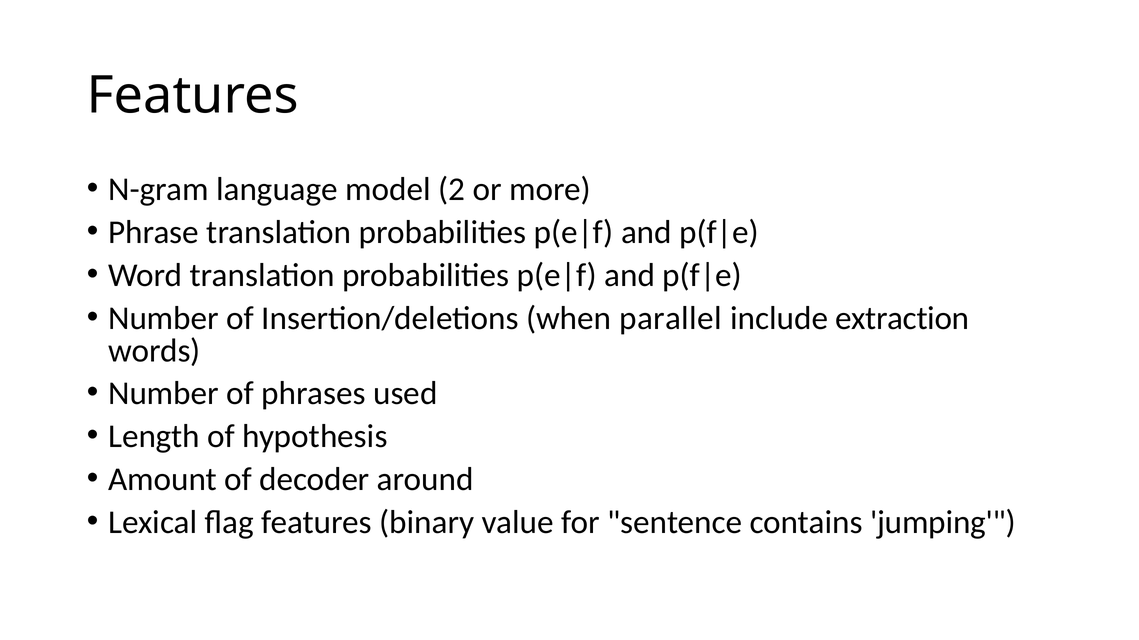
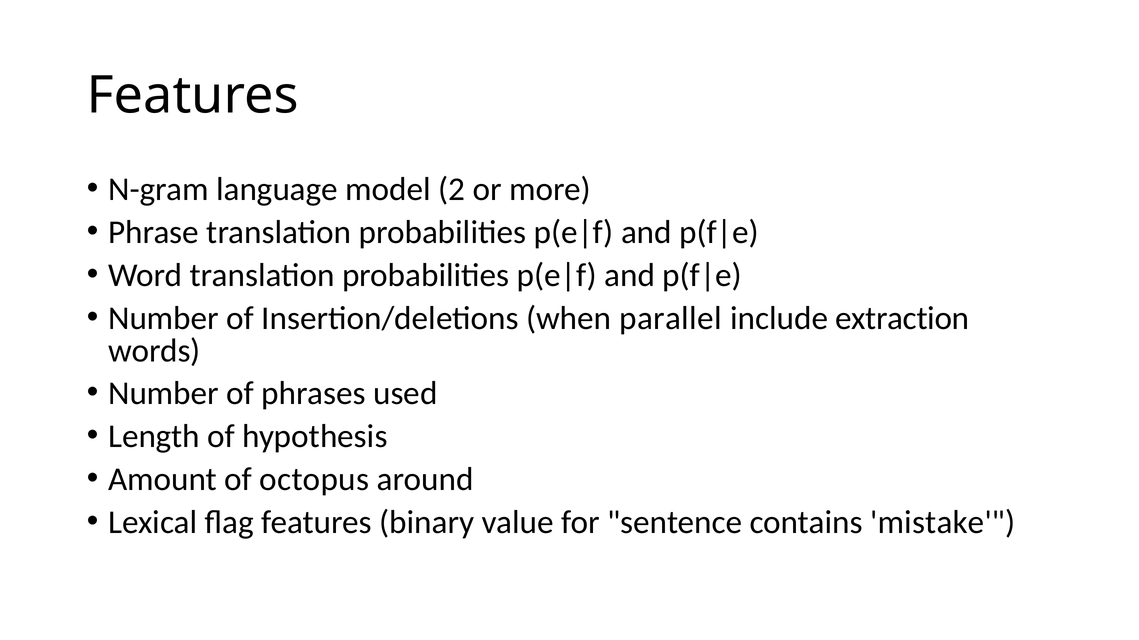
decoder: decoder -> octopus (314, 480)
jumping: jumping -> mistake (943, 523)
